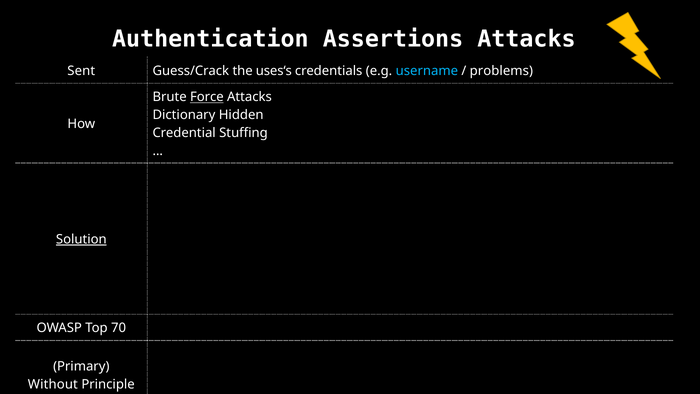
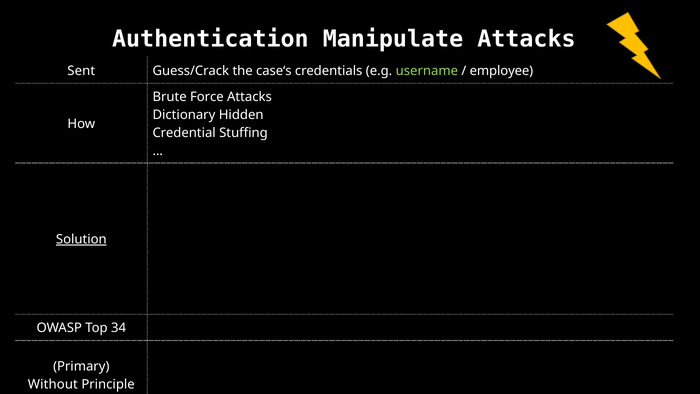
Assertions: Assertions -> Manipulate (393, 39)
uses‘s: uses‘s -> case‘s (274, 71)
username colour: light blue -> light green (427, 71)
problems: problems -> employee (501, 71)
Force underline: present -> none (207, 97)
70: 70 -> 34 (119, 328)
